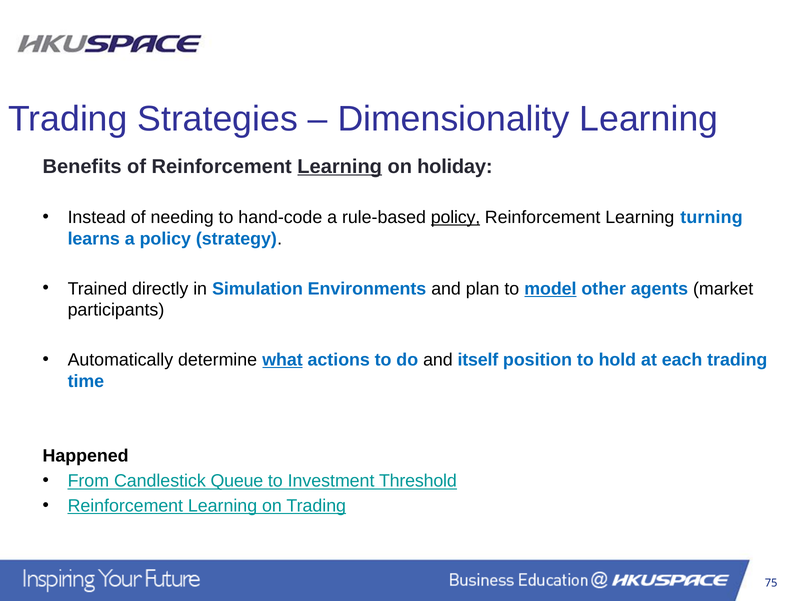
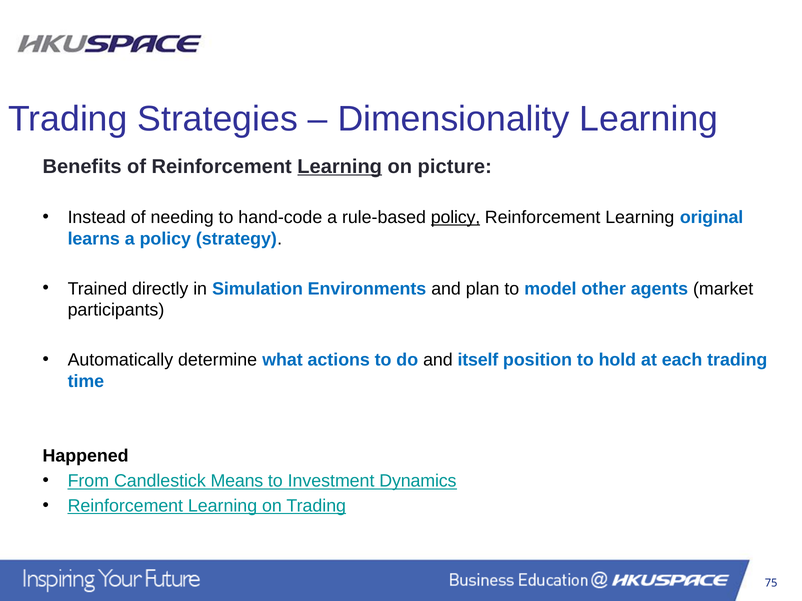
holiday: holiday -> picture (455, 167)
turning: turning -> original (712, 218)
model underline: present -> none (550, 289)
what underline: present -> none (283, 360)
Queue: Queue -> Means (237, 481)
Threshold: Threshold -> Dynamics (418, 481)
